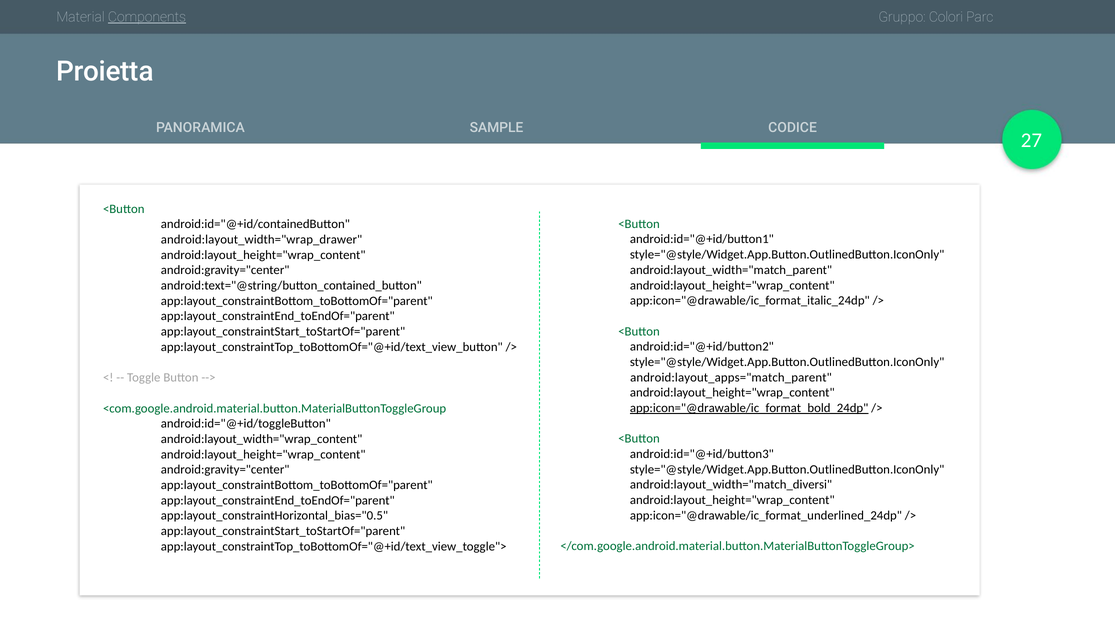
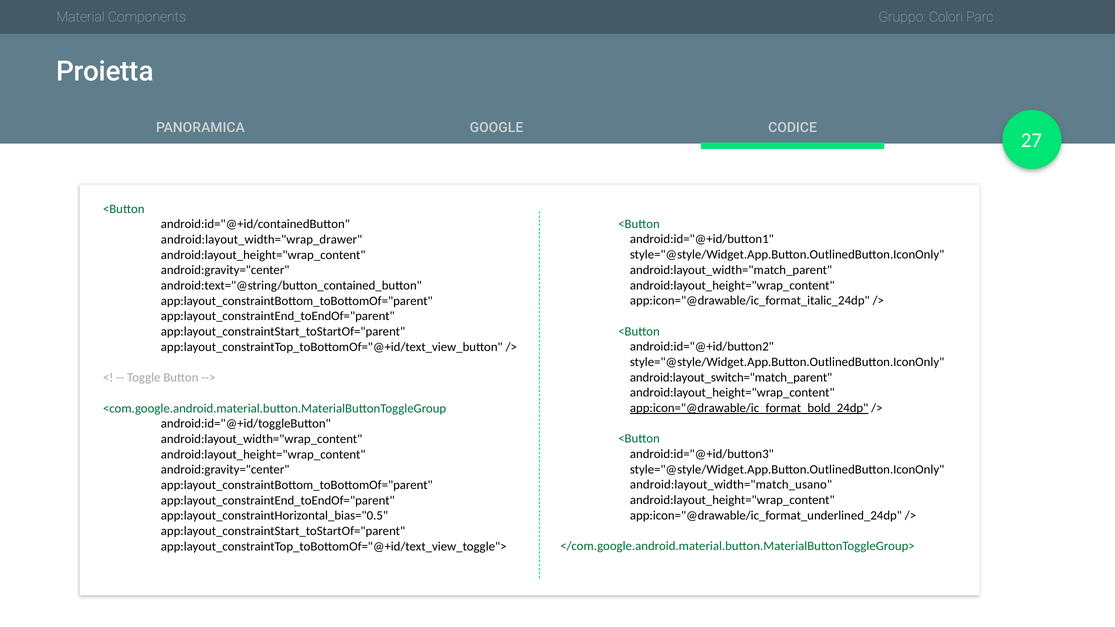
Components underline: present -> none (147, 17)
SAMPLE: SAMPLE -> GOOGLE (496, 128)
android:layout_apps="match_parent: android:layout_apps="match_parent -> android:layout_switch="match_parent (731, 377)
android:layout_width="match_diversi: android:layout_width="match_diversi -> android:layout_width="match_usano (731, 485)
